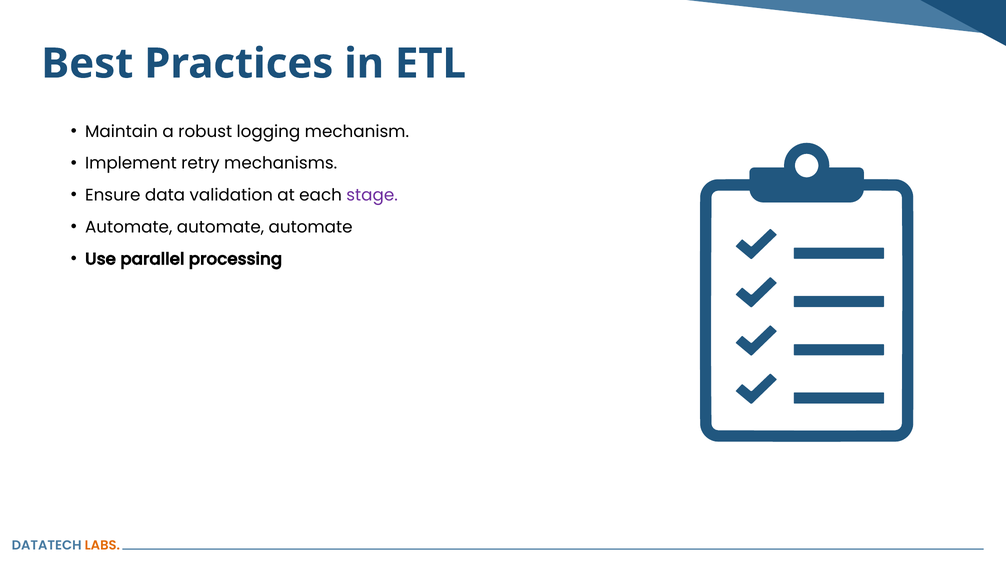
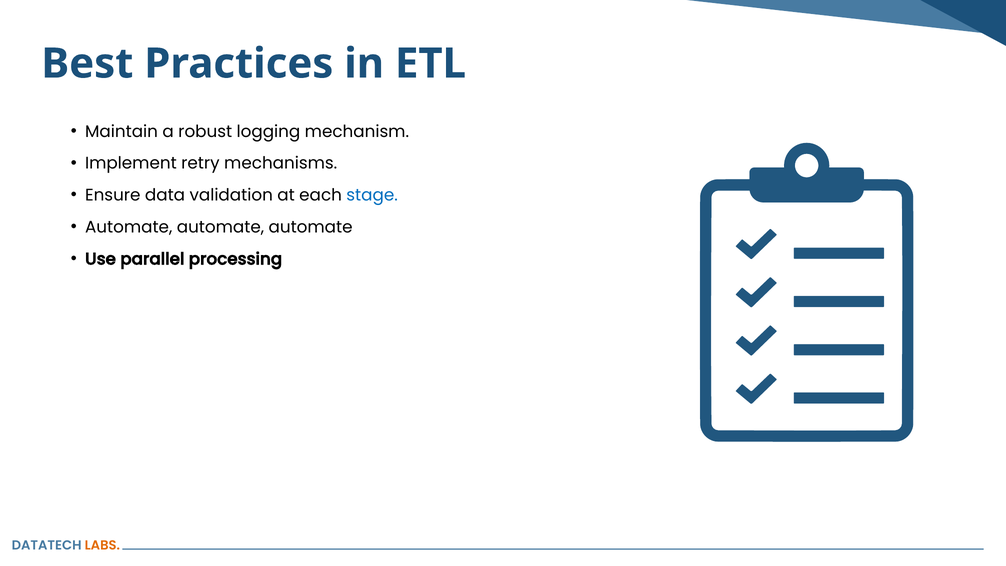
stage colour: purple -> blue (372, 195)
